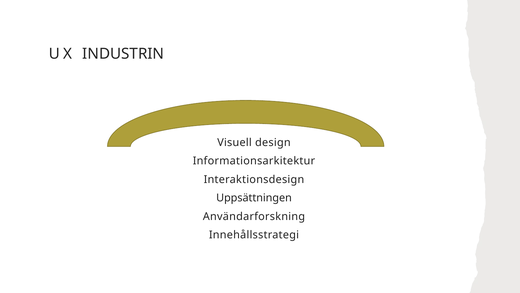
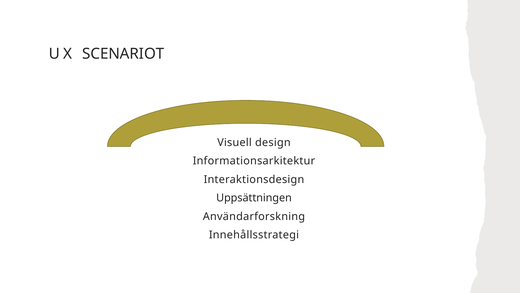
INDUSTRIN: INDUSTRIN -> SCENARIOT (123, 54)
